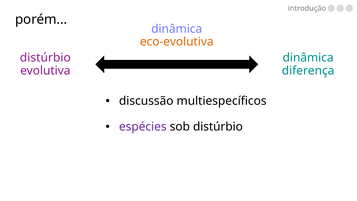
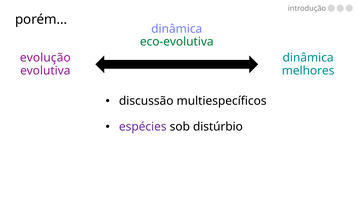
eco-evolutiva colour: orange -> green (177, 42)
distúrbio: distúrbio -> evolução (45, 58)
diferença: diferença -> melhores (308, 71)
